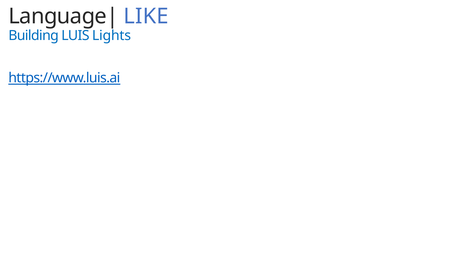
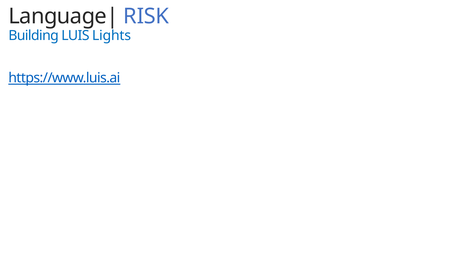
LIKE: LIKE -> RISK (146, 16)
